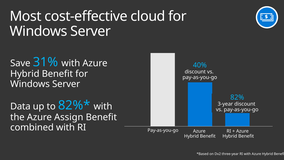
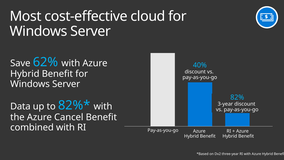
31%: 31% -> 62% (45, 62)
Assign: Assign -> Cancel (69, 117)
